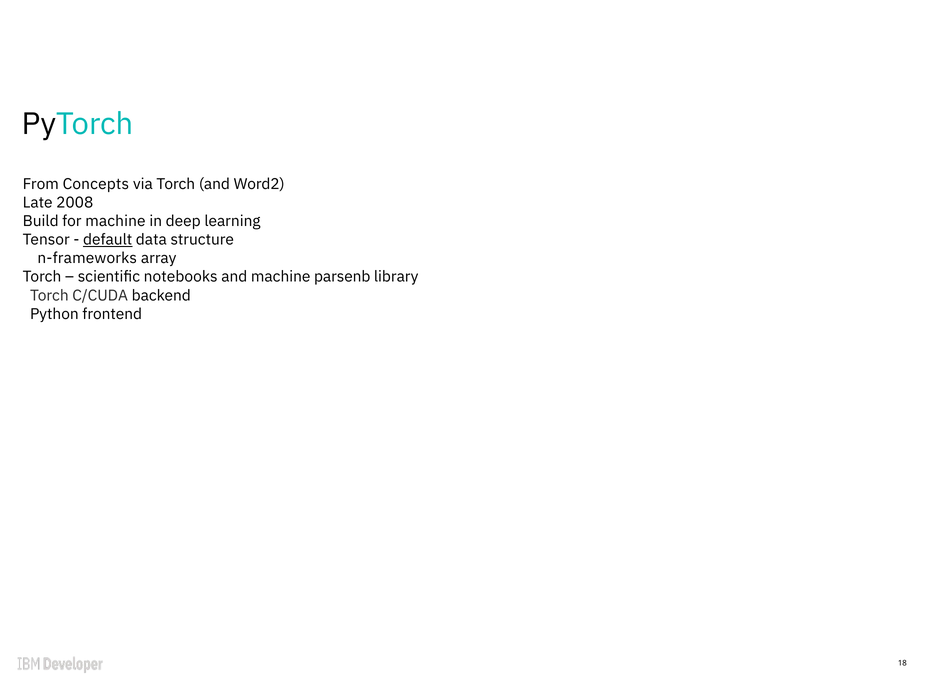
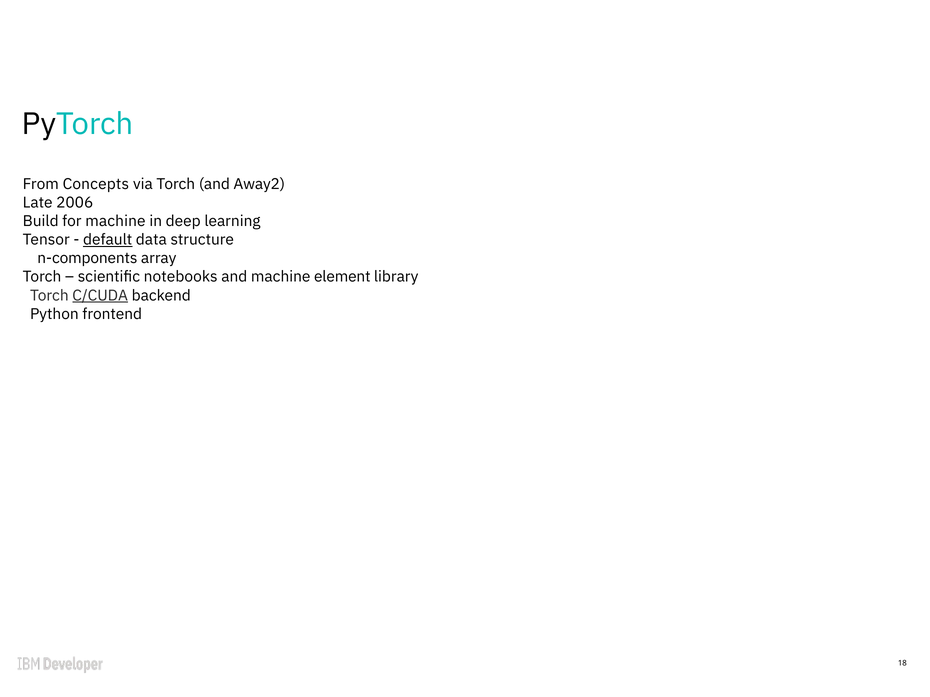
Word2: Word2 -> Away2 (259, 184)
2008: 2008 -> 2006 (75, 203)
n-frameworks: n-frameworks -> n-components (87, 258)
parsenb: parsenb -> element (342, 277)
C/CUDA underline: none -> present (100, 296)
